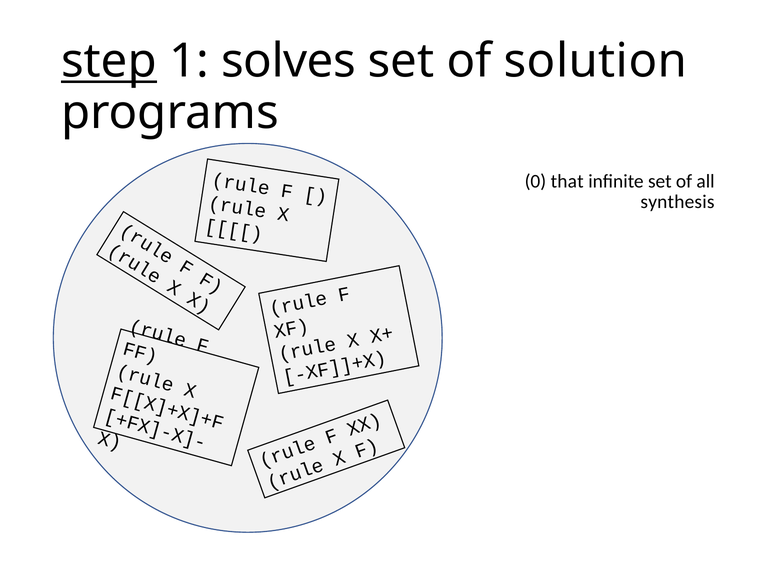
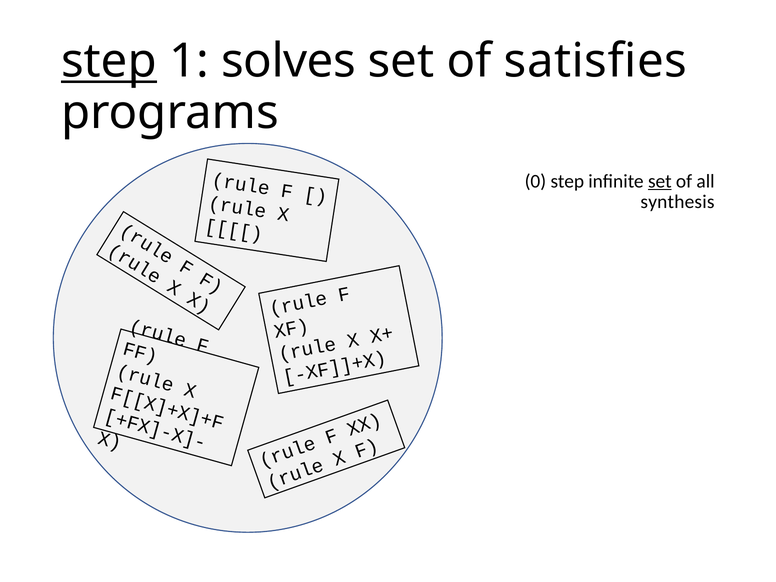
solution: solution -> satisfies (595, 61)
0 that: that -> step (567, 181)
set underline: none -> present (660, 181)
